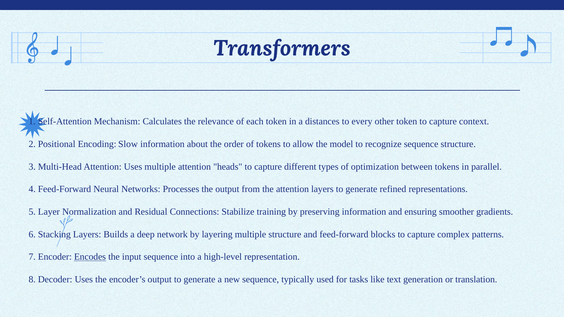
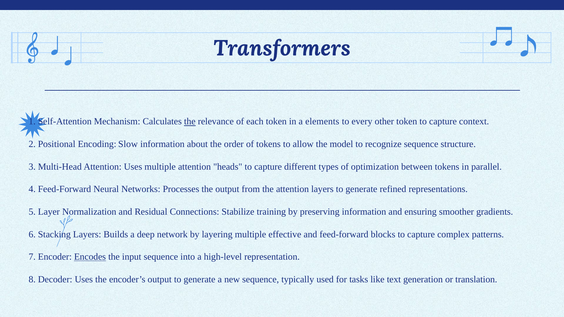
the underline: none -> present (190, 122)
distances: distances -> elements (322, 122)
multiple structure: structure -> effective (285, 234)
